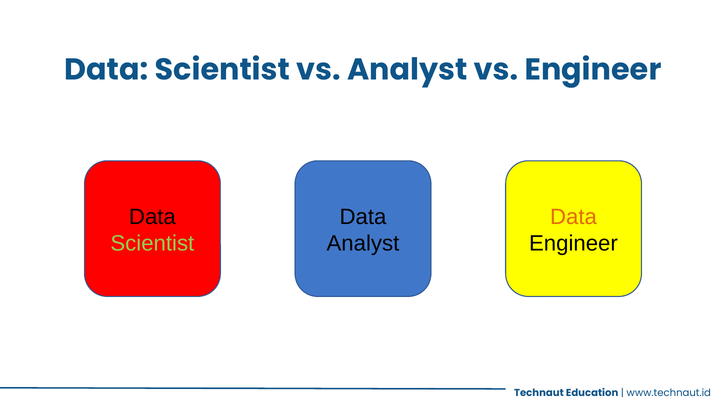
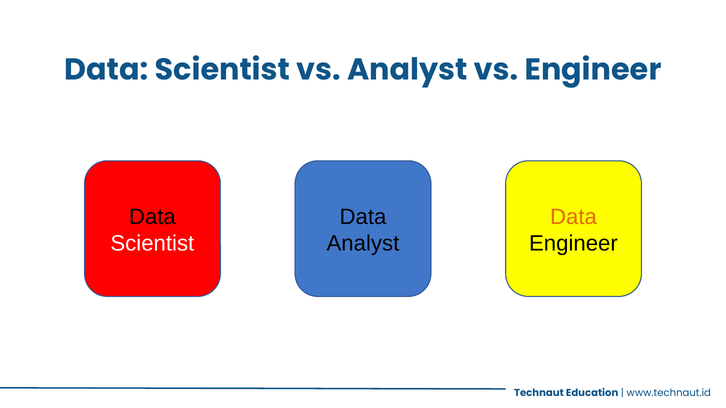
Scientist colour: light green -> white (152, 244)
